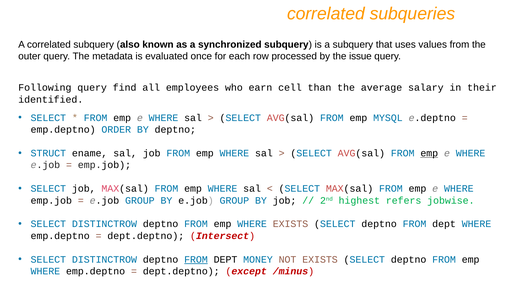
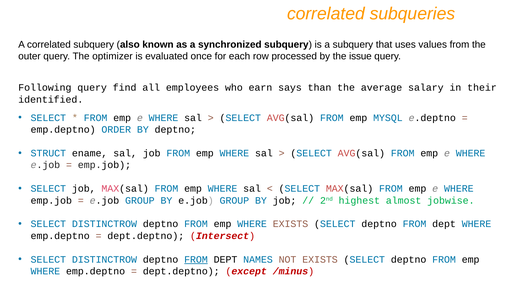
metadata: metadata -> optimizer (112, 56)
cell: cell -> says (290, 88)
emp underline: present -> none (429, 153)
refers: refers -> almost (404, 201)
MONEY: MONEY -> NAMES (258, 260)
